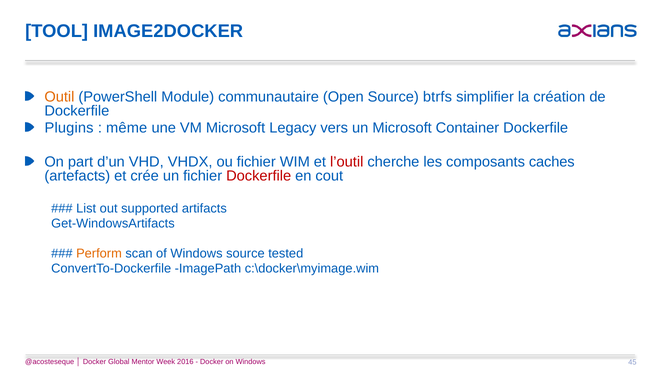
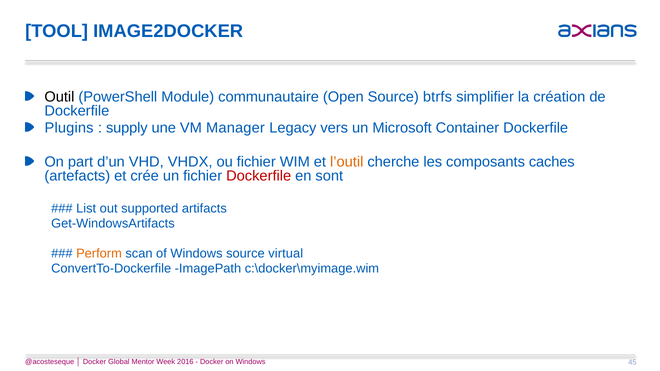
Outil colour: orange -> black (59, 97)
même: même -> supply (127, 128)
VM Microsoft: Microsoft -> Manager (235, 128)
l’outil colour: red -> orange (347, 162)
cout: cout -> sont (329, 176)
tested: tested -> virtual (286, 254)
